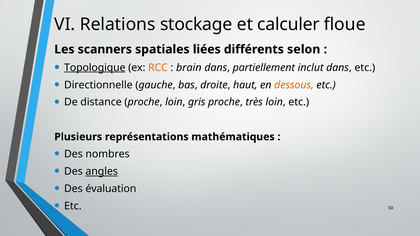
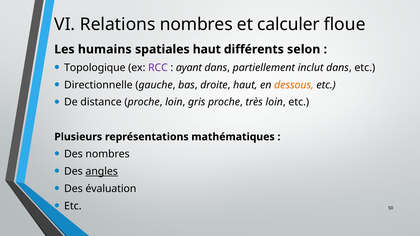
Relations stockage: stockage -> nombres (196, 24)
scanners: scanners -> humains (105, 49)
spatiales liées: liées -> haut (207, 49)
Topologique underline: present -> none (95, 68)
RCC colour: orange -> purple (158, 68)
brain: brain -> ayant (189, 68)
